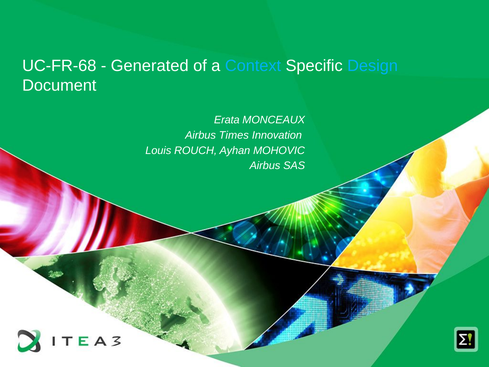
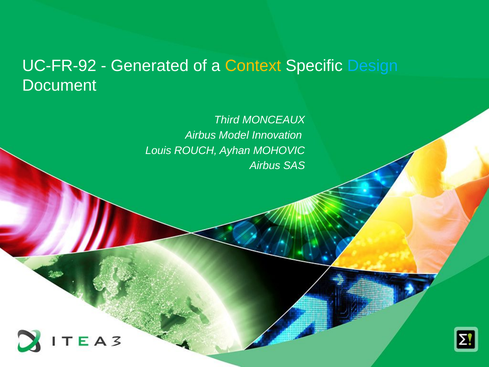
UC-FR-68: UC-FR-68 -> UC-FR-92 (59, 66)
Context colour: light blue -> yellow (253, 66)
Erata: Erata -> Third (227, 120)
Times: Times -> Model (234, 135)
